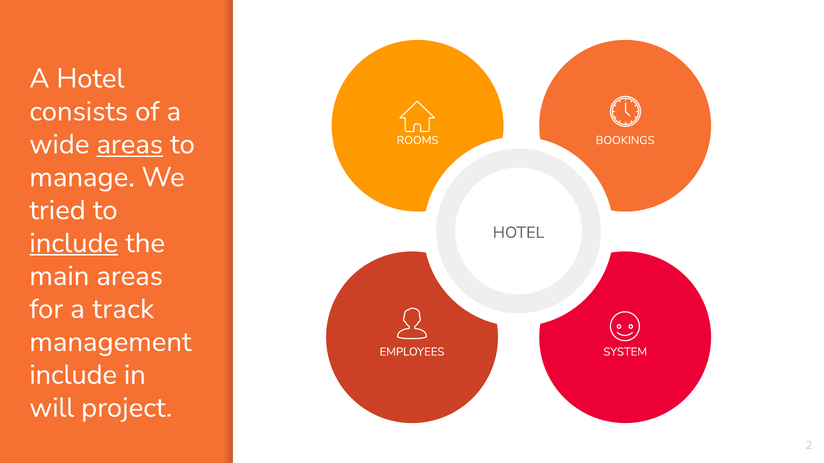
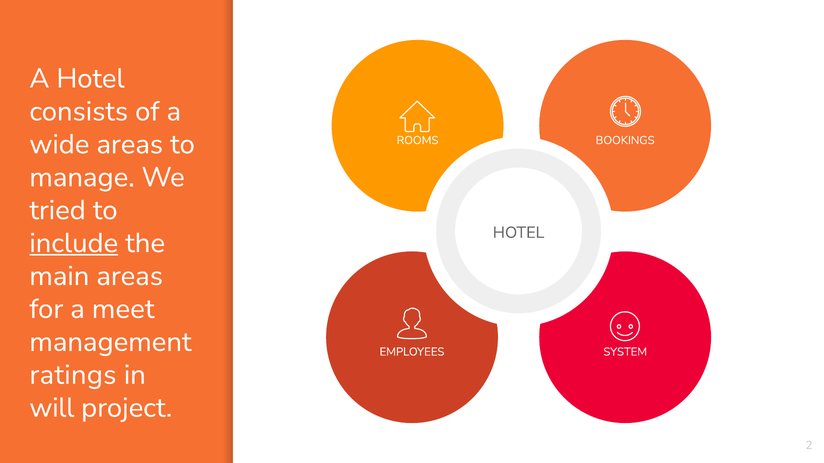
areas underline: present -> none (130, 144)
track: track -> meet (123, 309)
include: include -> ratings (73, 375)
